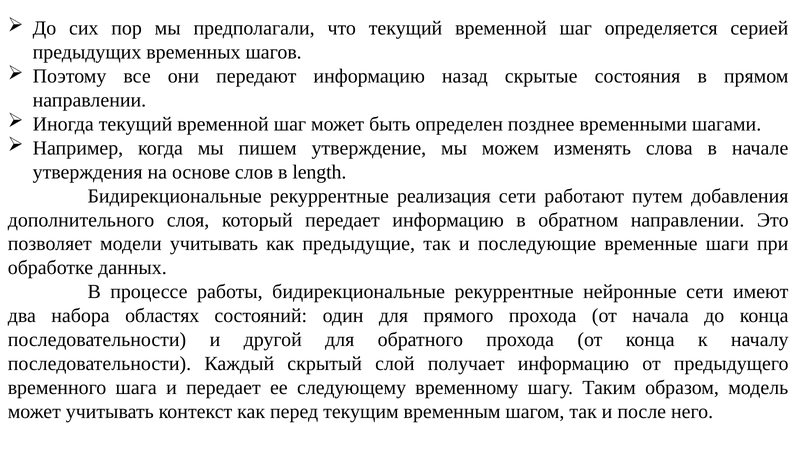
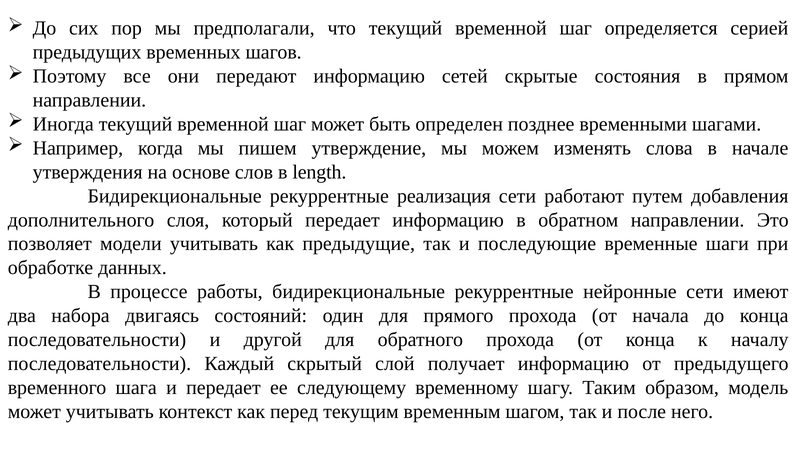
назад: назад -> сетей (465, 76)
областях: областях -> двигаясь (162, 315)
